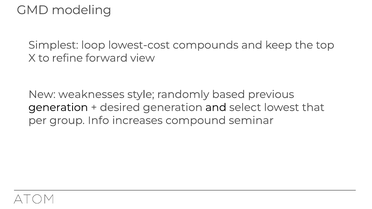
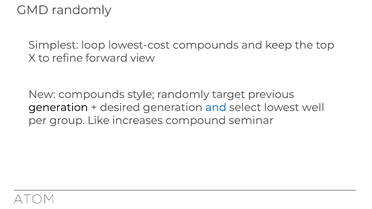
GMD modeling: modeling -> randomly (81, 10)
New weaknesses: weaknesses -> compounds (91, 95)
based: based -> target (229, 95)
and colour: black -> blue (216, 108)
that: that -> well (313, 108)
Info: Info -> Like (99, 121)
